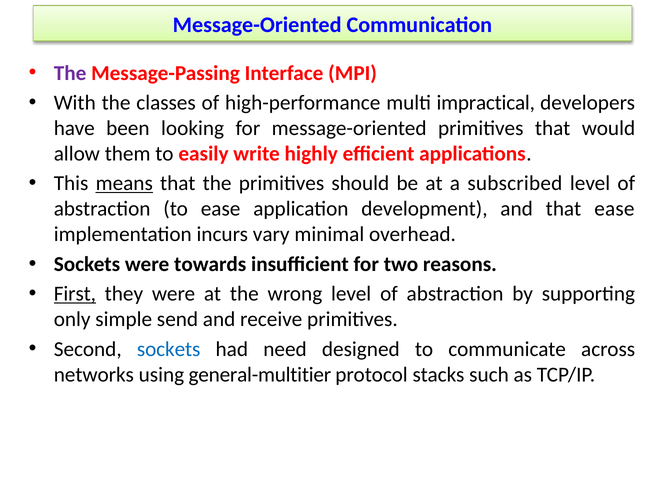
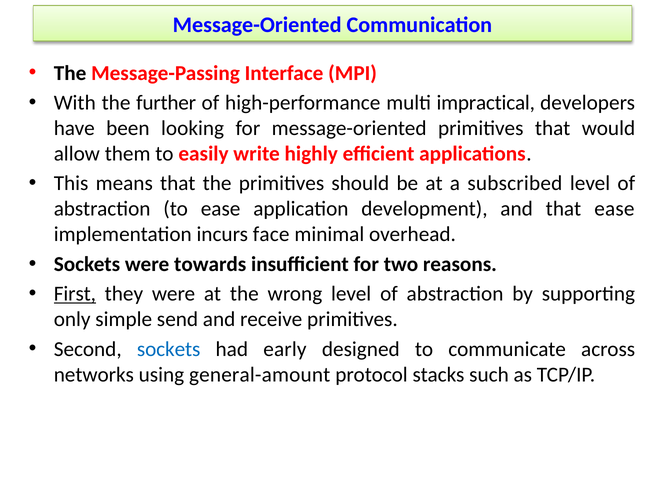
The colour: purple -> black (70, 73)
classes: classes -> further (166, 103)
means underline: present -> none (124, 183)
vary: vary -> face (271, 234)
need: need -> early (285, 349)
general-multitier: general-multitier -> general-amount (260, 374)
